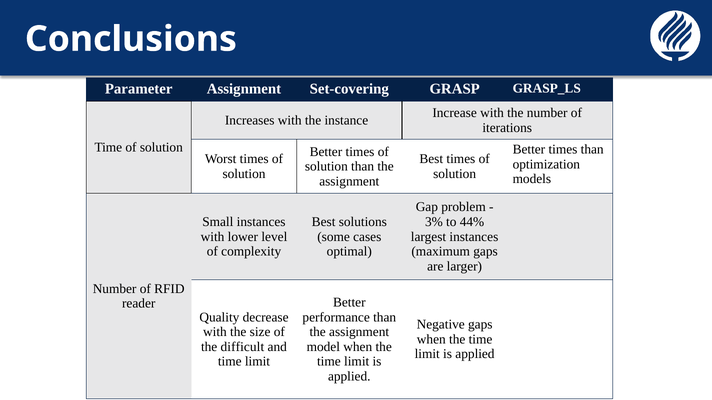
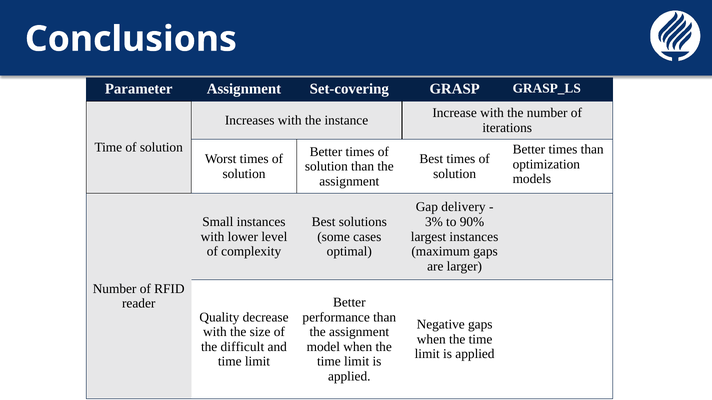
problem: problem -> delivery (463, 207)
44%: 44% -> 90% (472, 222)
